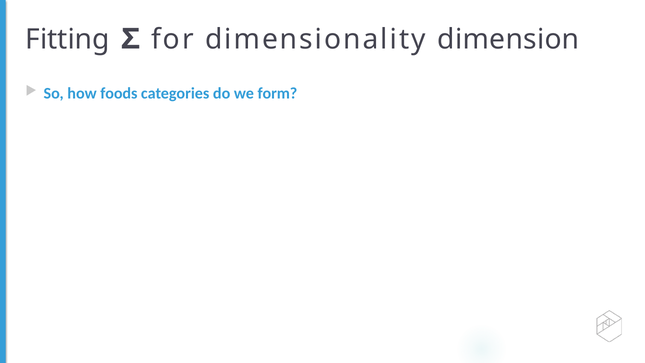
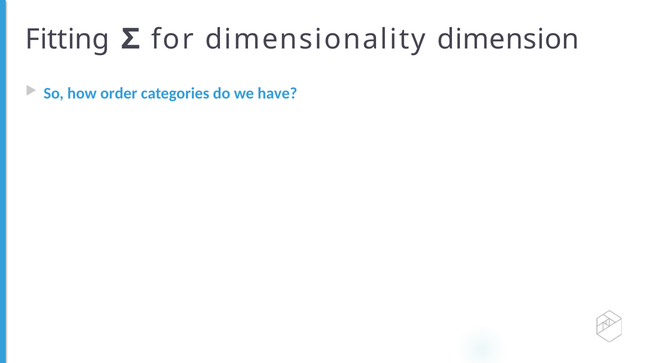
foods: foods -> order (119, 93)
form: form -> have (277, 93)
